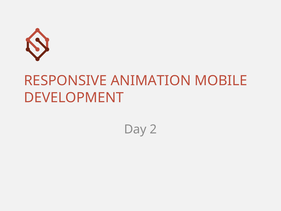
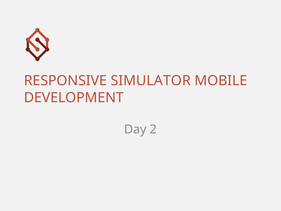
ANIMATION: ANIMATION -> SIMULATOR (151, 81)
